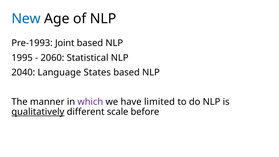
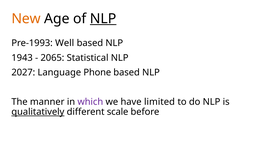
New colour: blue -> orange (26, 19)
NLP underline: none -> present (103, 19)
Joint: Joint -> Well (65, 43)
1995: 1995 -> 1943 (22, 58)
2060: 2060 -> 2065 (52, 58)
2040: 2040 -> 2027 (23, 72)
States: States -> Phone (97, 72)
